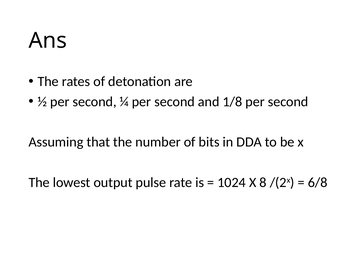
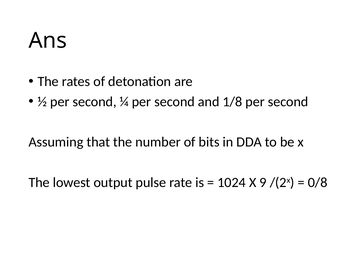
8: 8 -> 9 (263, 183)
6/8: 6/8 -> 0/8 (318, 183)
